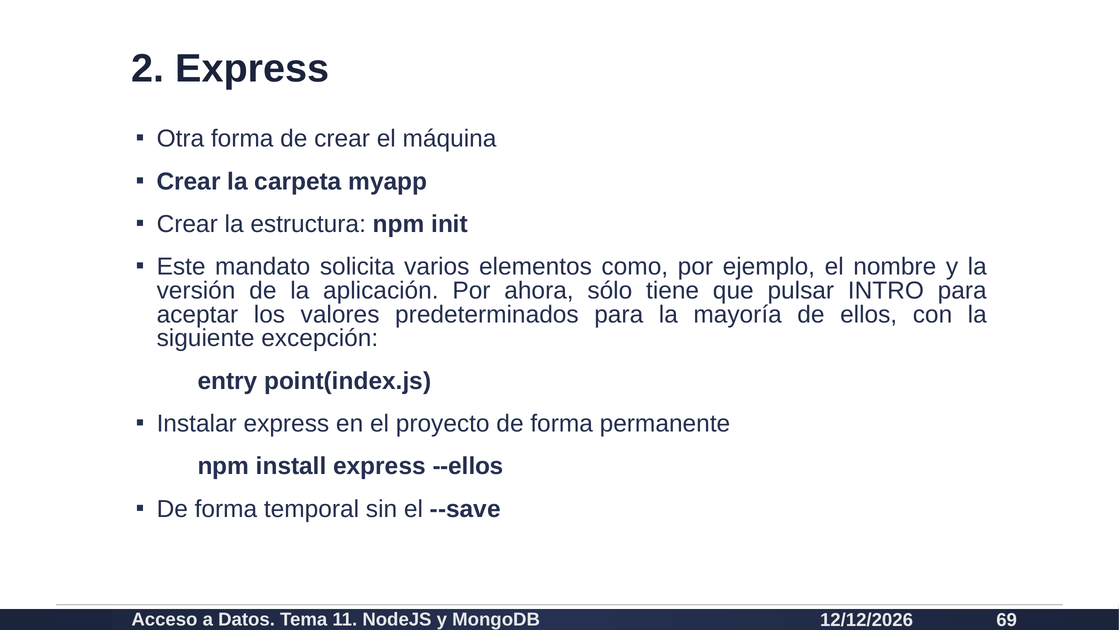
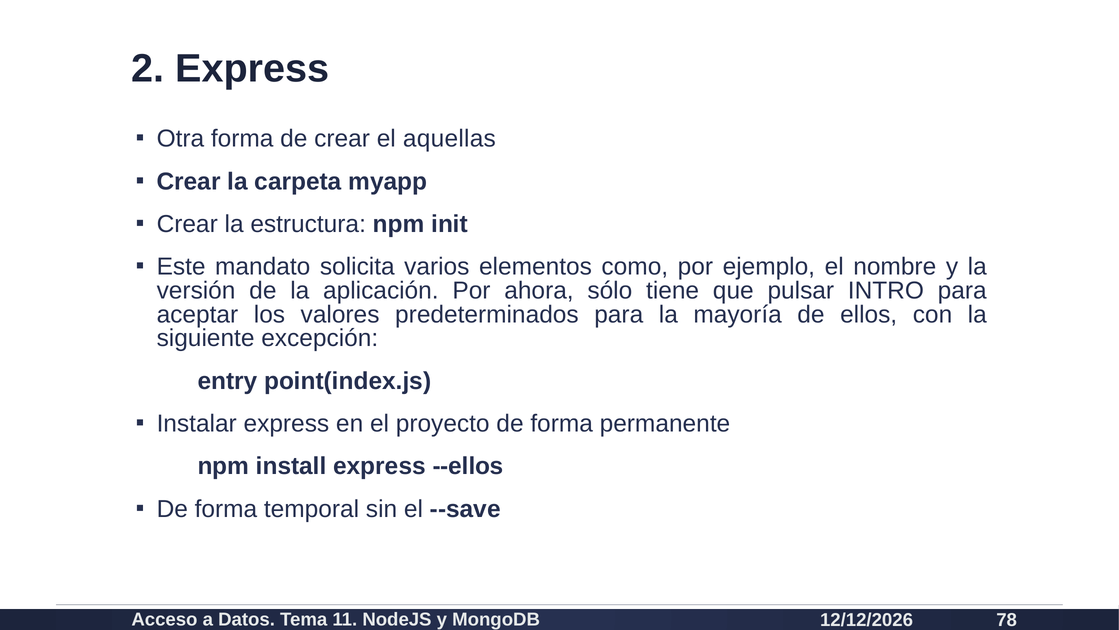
máquina: máquina -> aquellas (449, 139)
69: 69 -> 78 (1007, 620)
